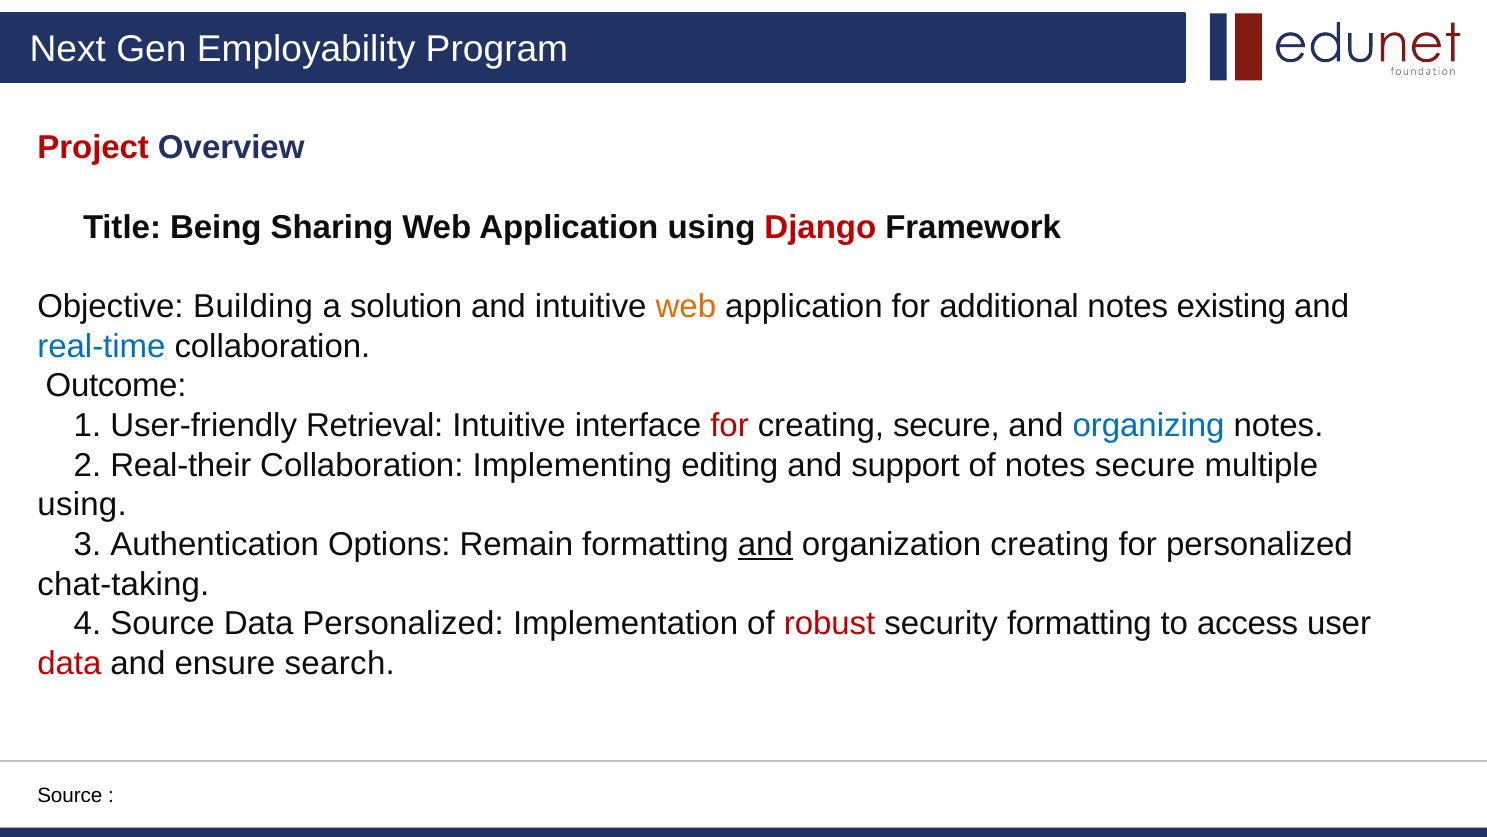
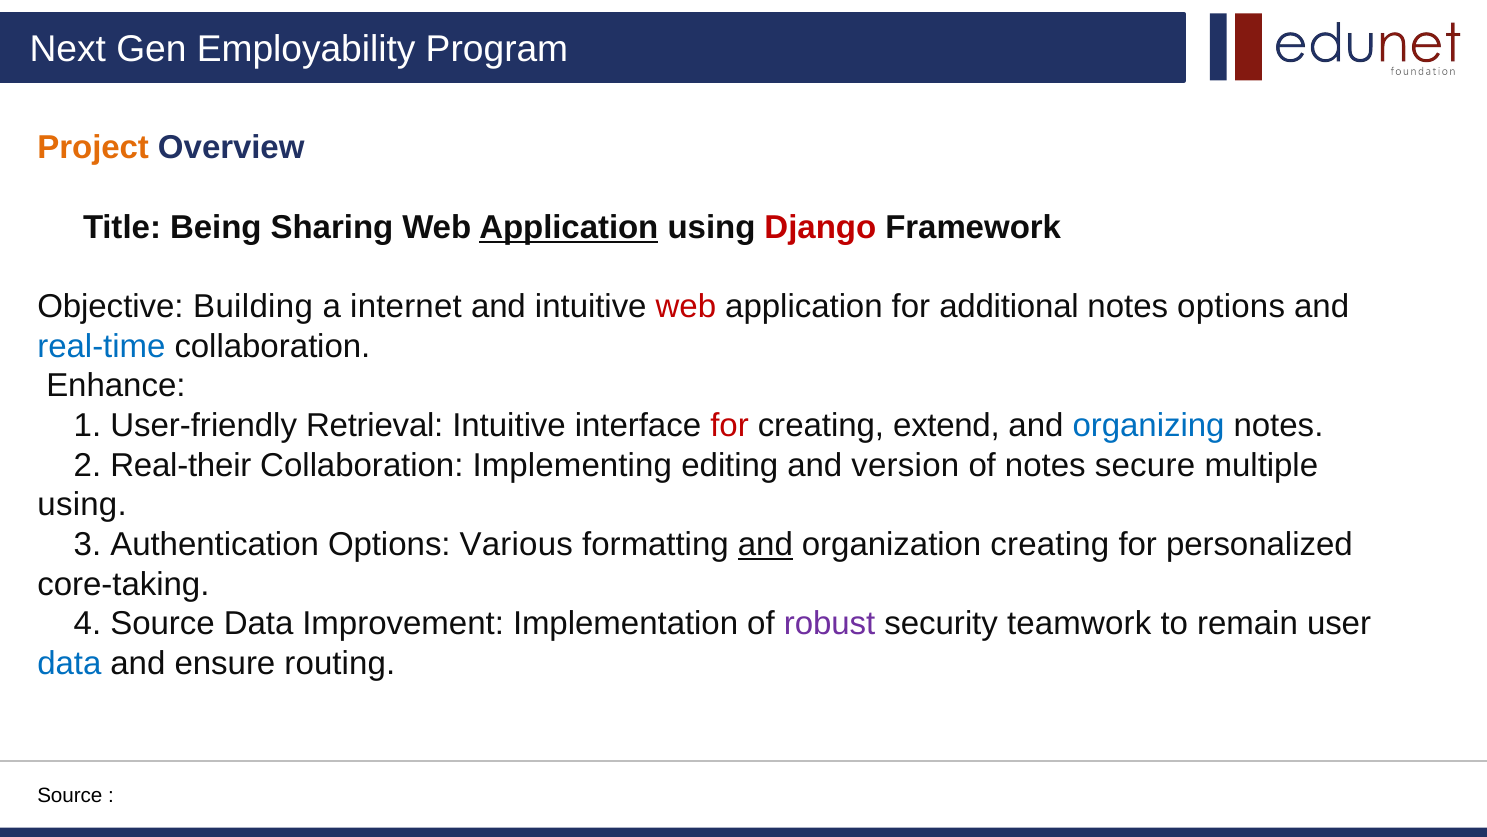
Project colour: red -> orange (93, 148)
Application underline: none -> present (569, 227)
solution: solution -> internet (406, 306)
web colour: orange -> red (686, 306)
notes existing: existing -> options (1231, 306)
Outcome: Outcome -> Enhance (116, 386)
creating secure: secure -> extend (946, 425)
support: support -> version (905, 465)
Remain: Remain -> Various (516, 544)
chat-taking: chat-taking -> core-taking (123, 584)
Data Personalized: Personalized -> Improvement (403, 624)
robust colour: red -> purple (830, 624)
security formatting: formatting -> teamwork (1079, 624)
access: access -> remain (1248, 624)
data colour: red -> blue (69, 663)
search: search -> routing (340, 663)
